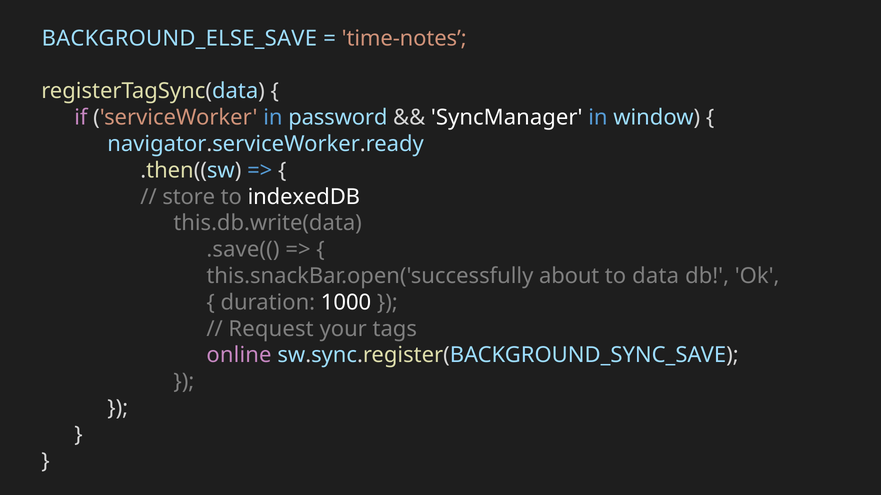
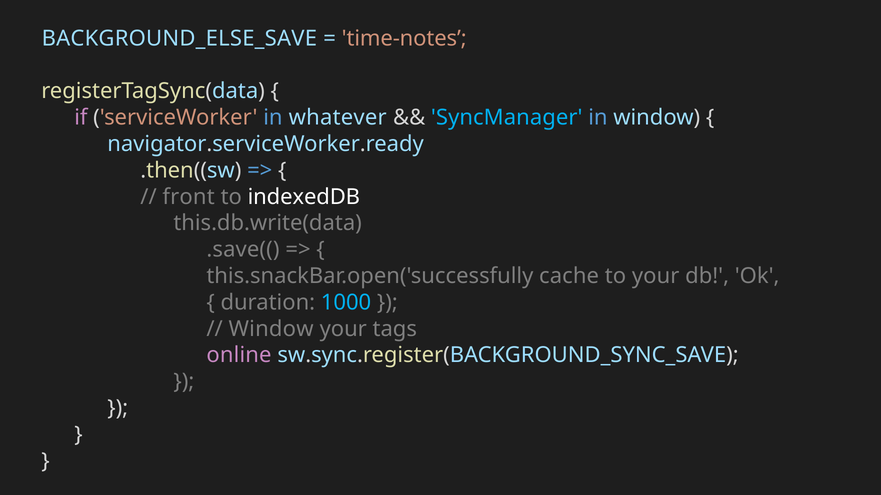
password: password -> whatever (338, 118)
SyncManager colour: white -> light blue (507, 118)
store: store -> front (189, 197)
about: about -> cache (569, 276)
to data: data -> your (656, 276)
1000 colour: white -> light blue (346, 303)
Request: Request -> Window (271, 329)
